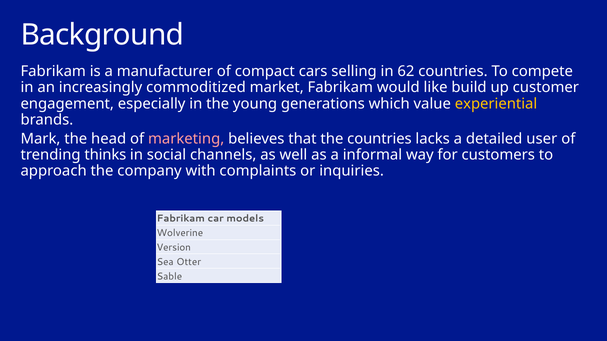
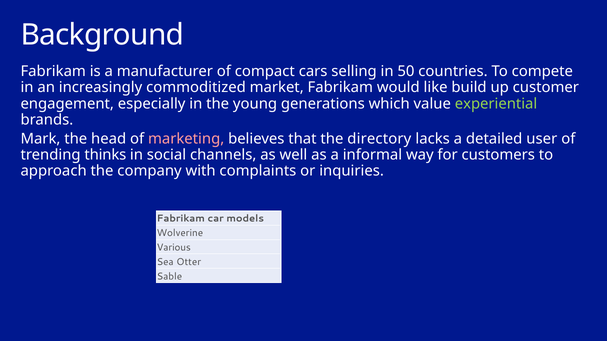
62: 62 -> 50 (406, 72)
experiential colour: yellow -> light green (496, 104)
the countries: countries -> directory (379, 139)
Version: Version -> Various (174, 248)
